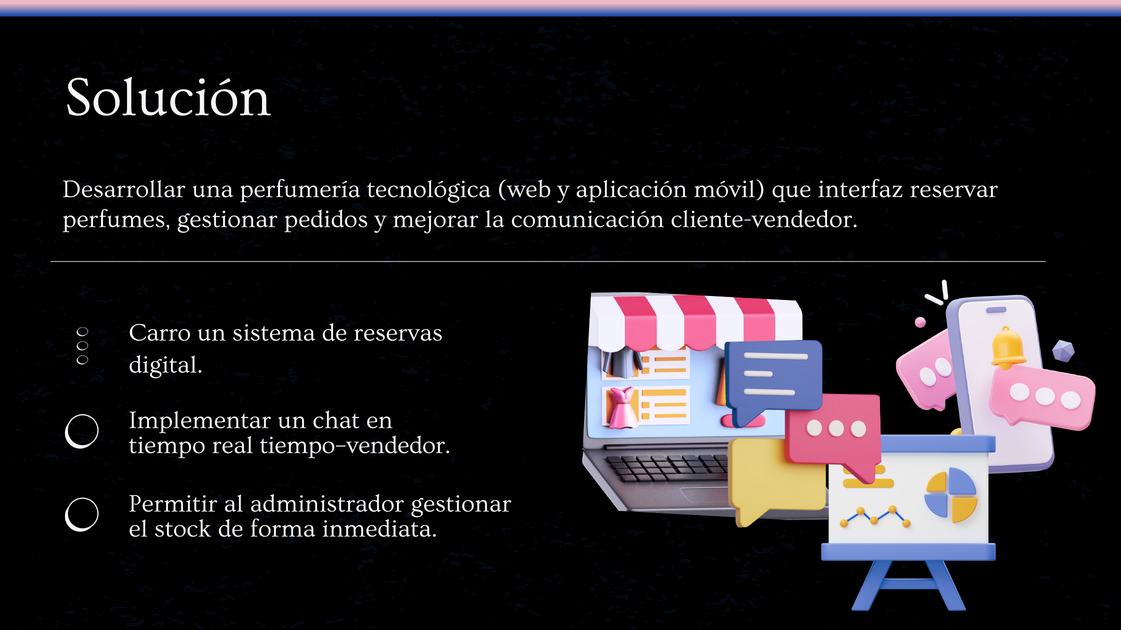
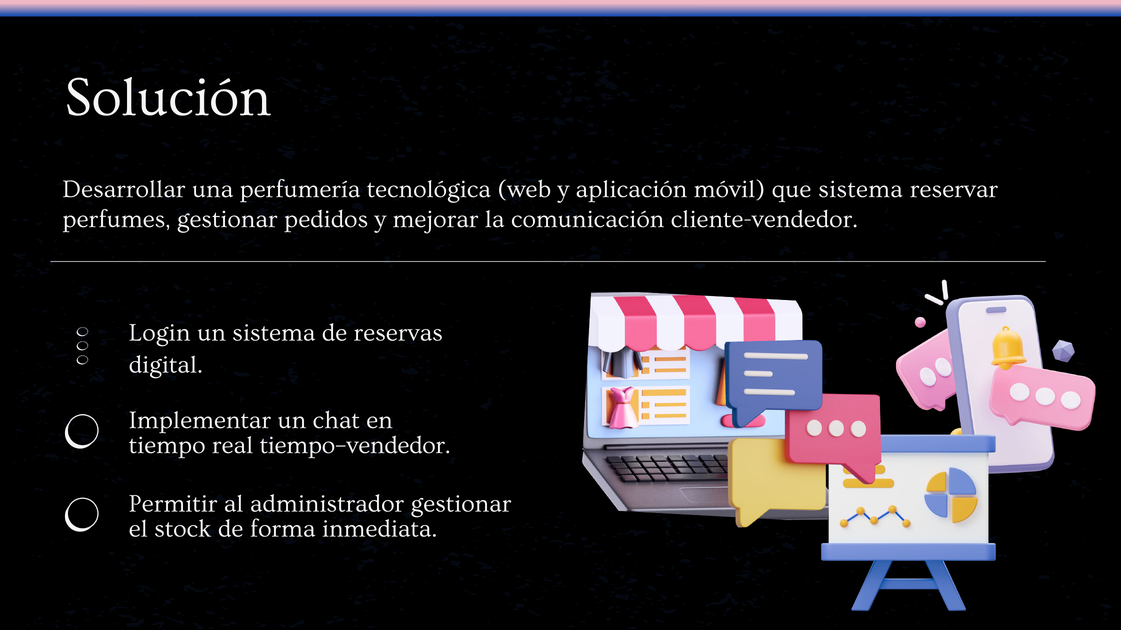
que interfaz: interfaz -> sistema (860, 189)
Carro: Carro -> Login (160, 333)
